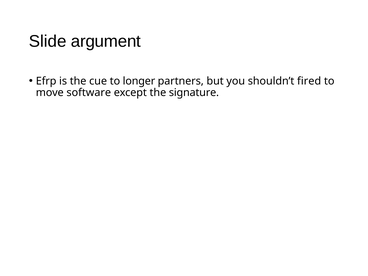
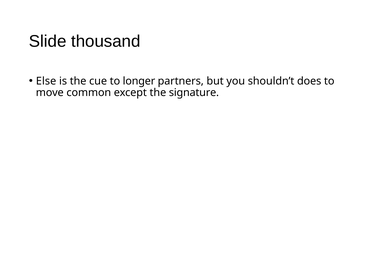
argument: argument -> thousand (106, 41)
Efrp: Efrp -> Else (46, 81)
fired: fired -> does (309, 81)
software: software -> common (89, 93)
